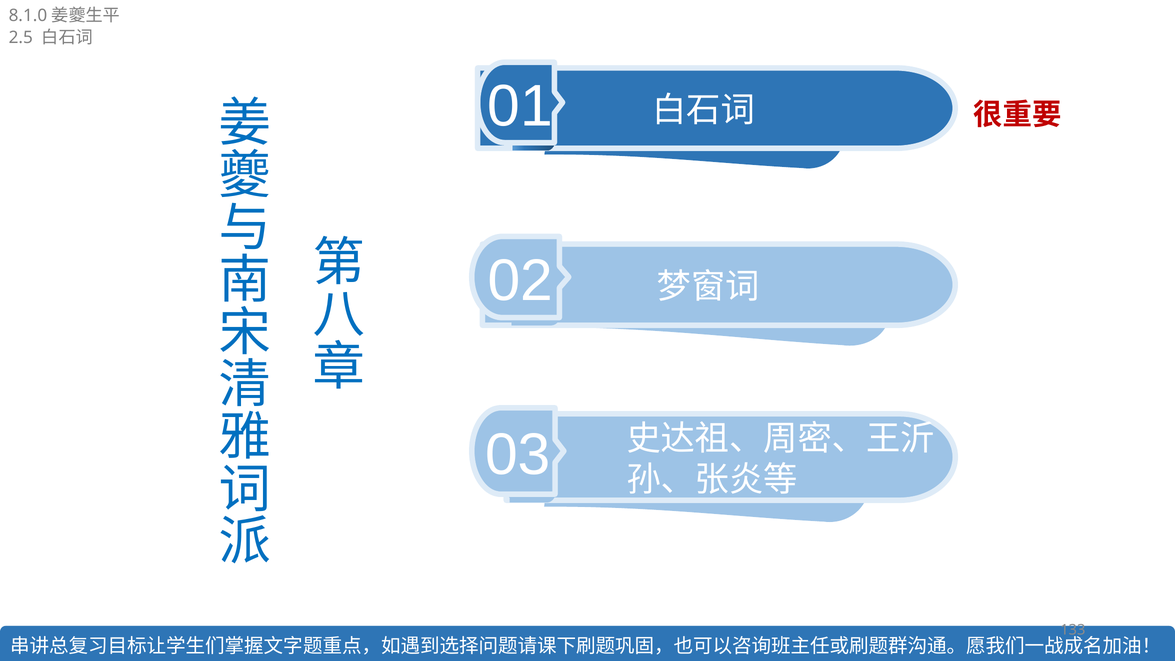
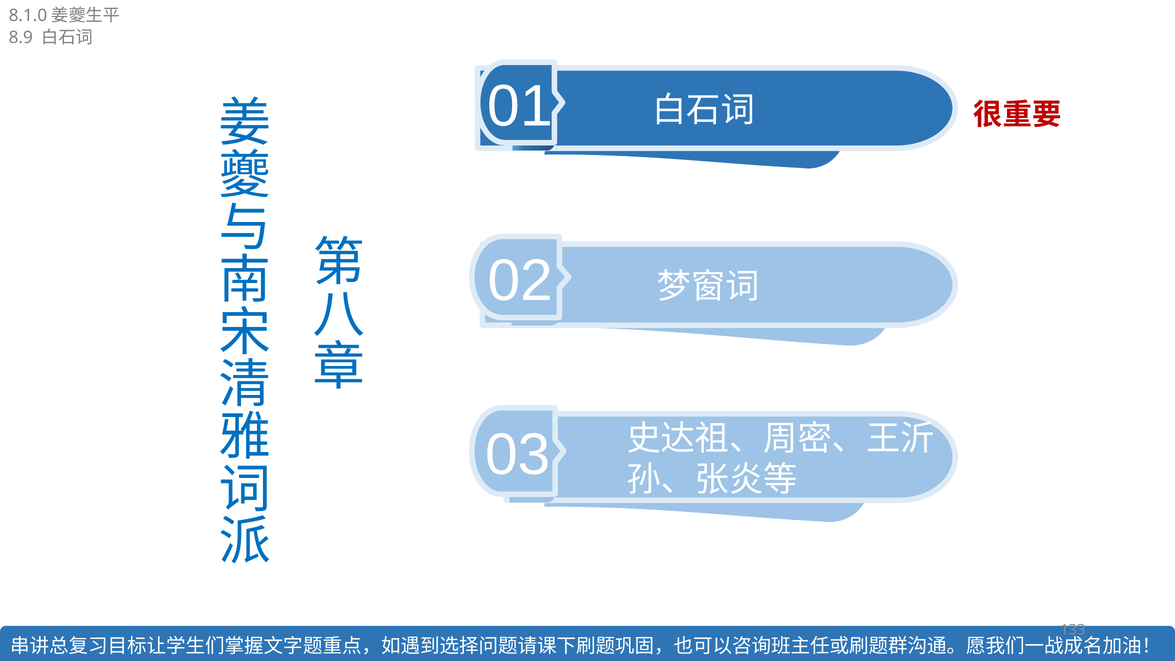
2.5: 2.5 -> 8.9 (21, 38)
